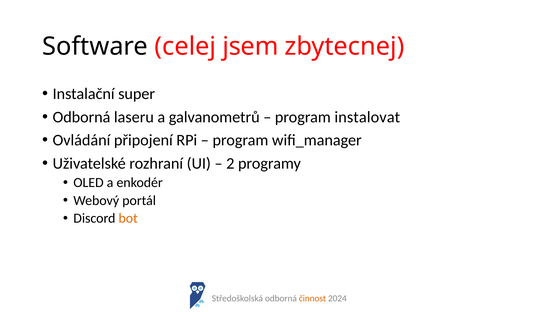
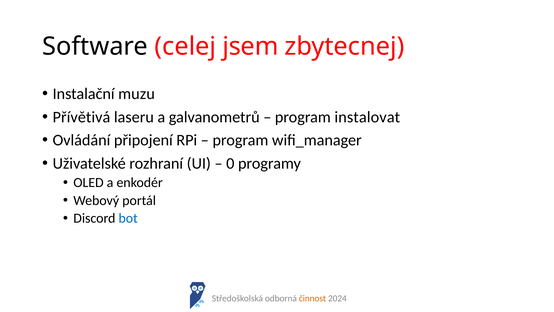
super: super -> muzu (137, 94)
Odborná: Odborná -> Přívětivá (81, 117)
2: 2 -> 0 (230, 163)
bot colour: orange -> blue (128, 218)
